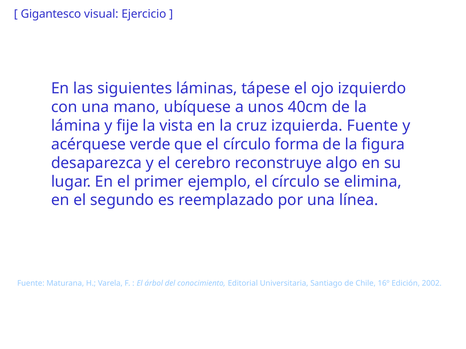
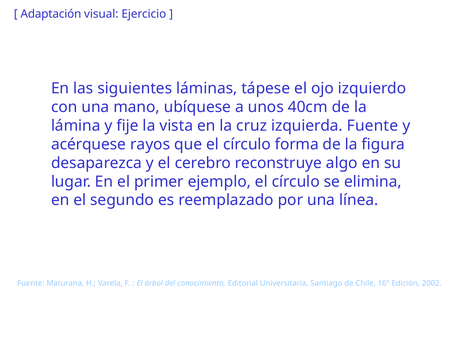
Gigantesco: Gigantesco -> Adaptación (51, 14)
verde: verde -> rayos (150, 145)
